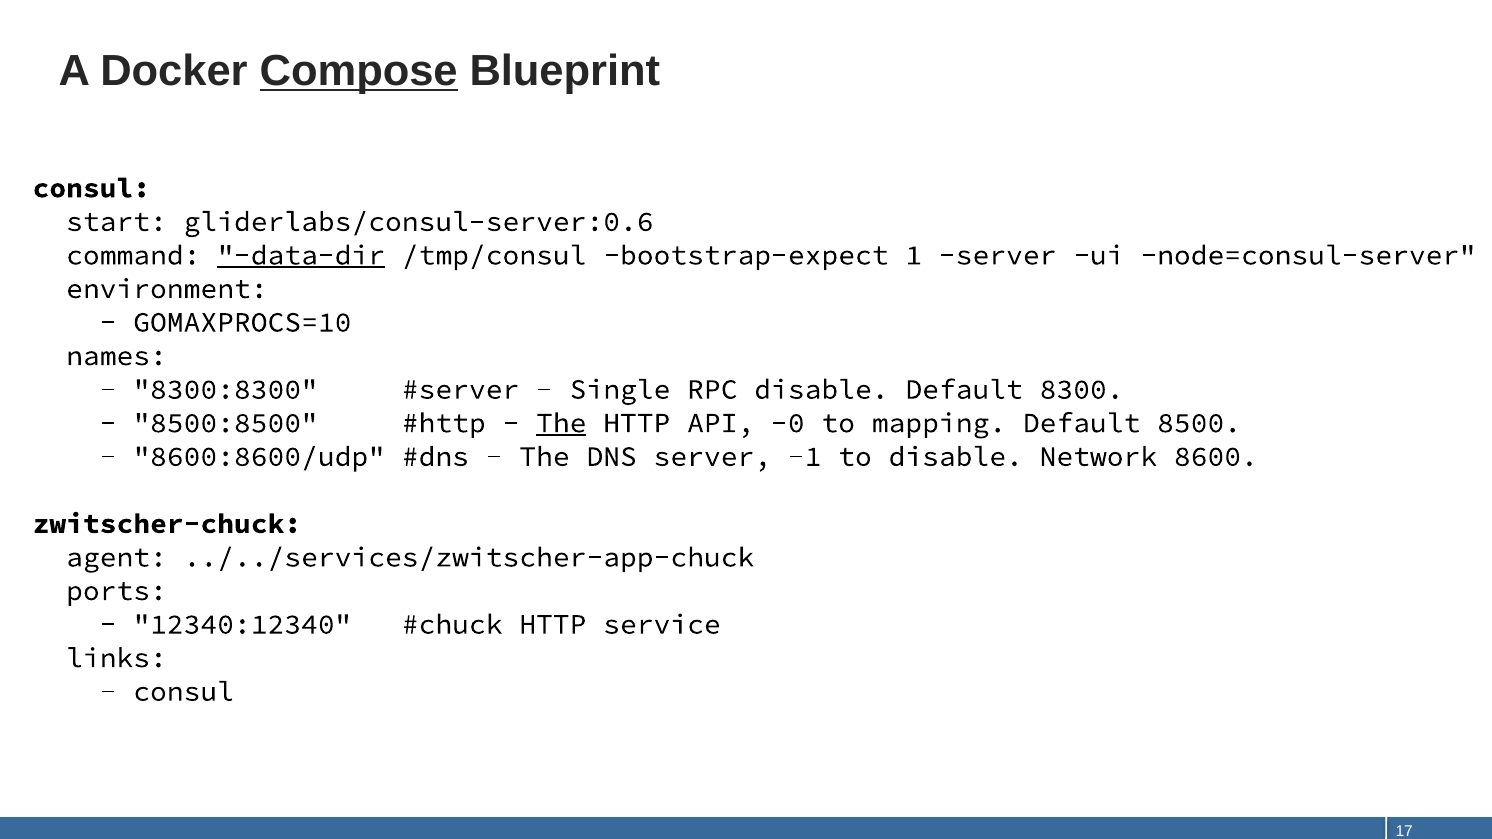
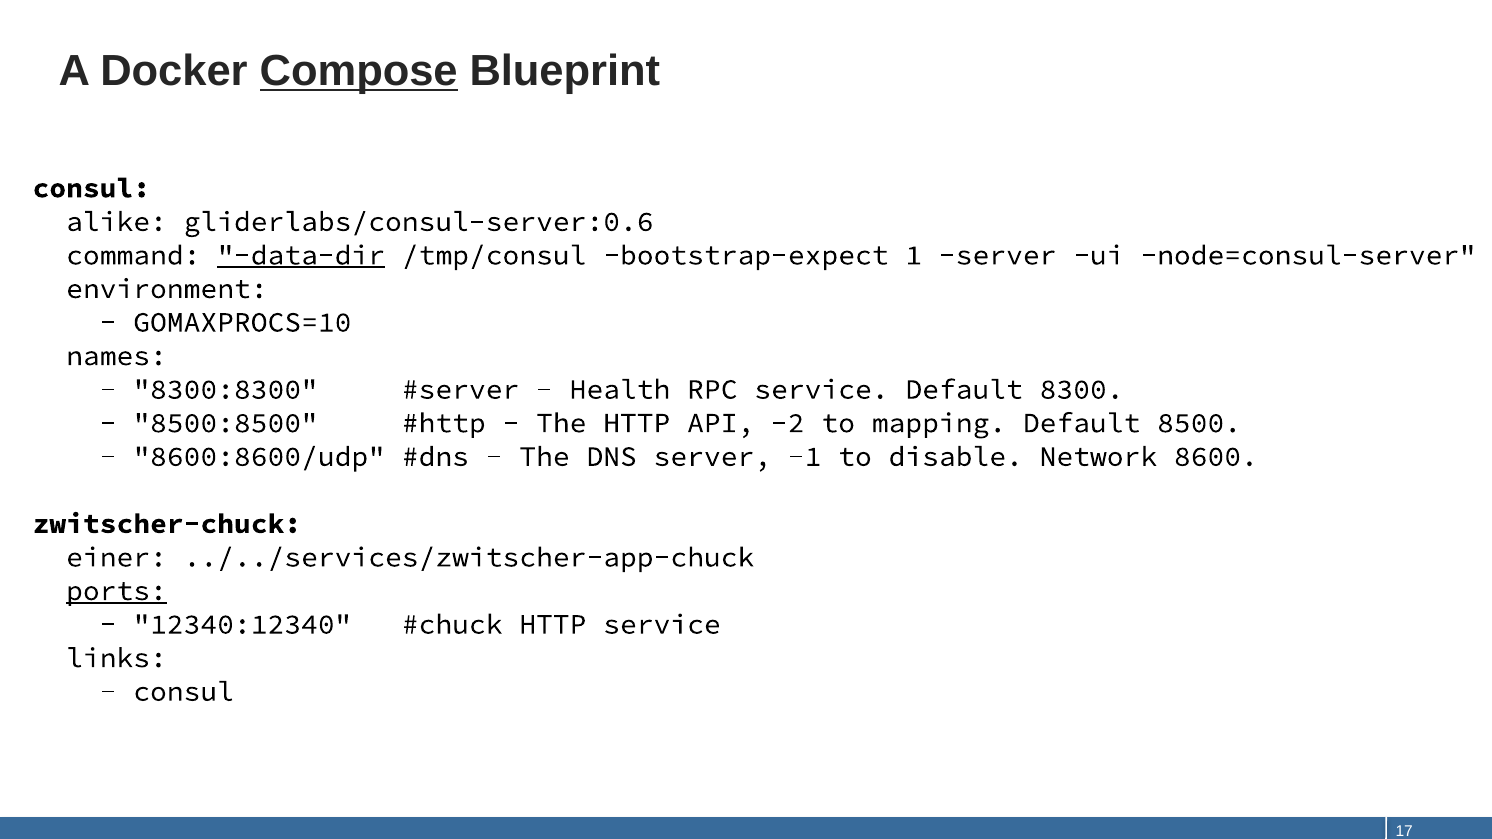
start: start -> alike (116, 222)
Single: Single -> Health (620, 390)
RPC disable: disable -> service (821, 390)
The underline: present -> none (561, 423)
-0: -0 -> -2 (788, 423)
agent: agent -> einer (116, 557)
ports underline: none -> present (116, 591)
